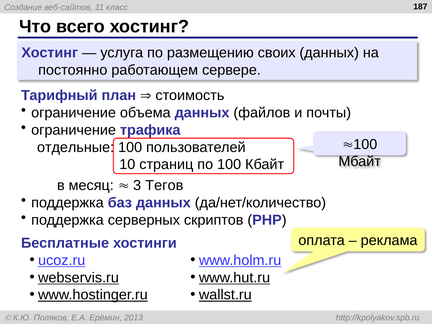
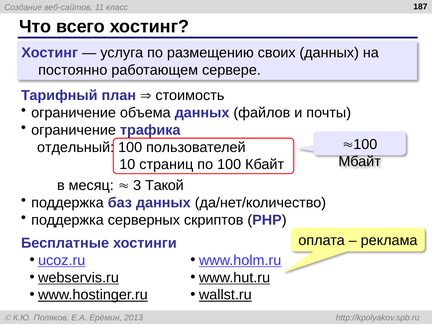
отдельные: отдельные -> отдельный (76, 147)
Тегов: Тегов -> Такой (164, 185)
